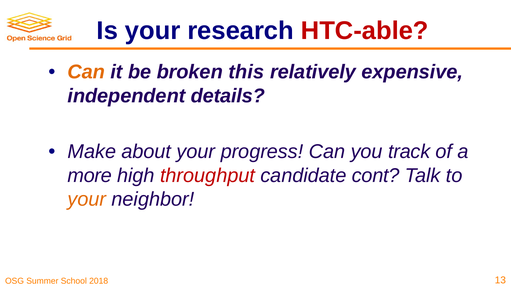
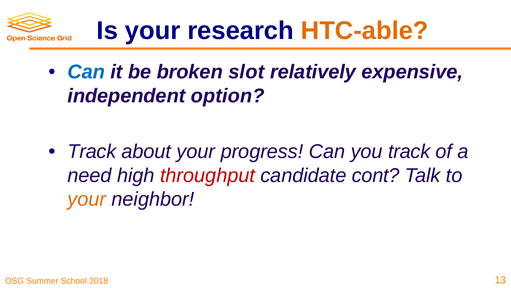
HTC-able colour: red -> orange (365, 31)
Can colour: orange -> blue (86, 72)
this: this -> slot (246, 72)
details: details -> option (228, 96)
Make: Make -> Track (92, 151)
more: more -> need (90, 175)
